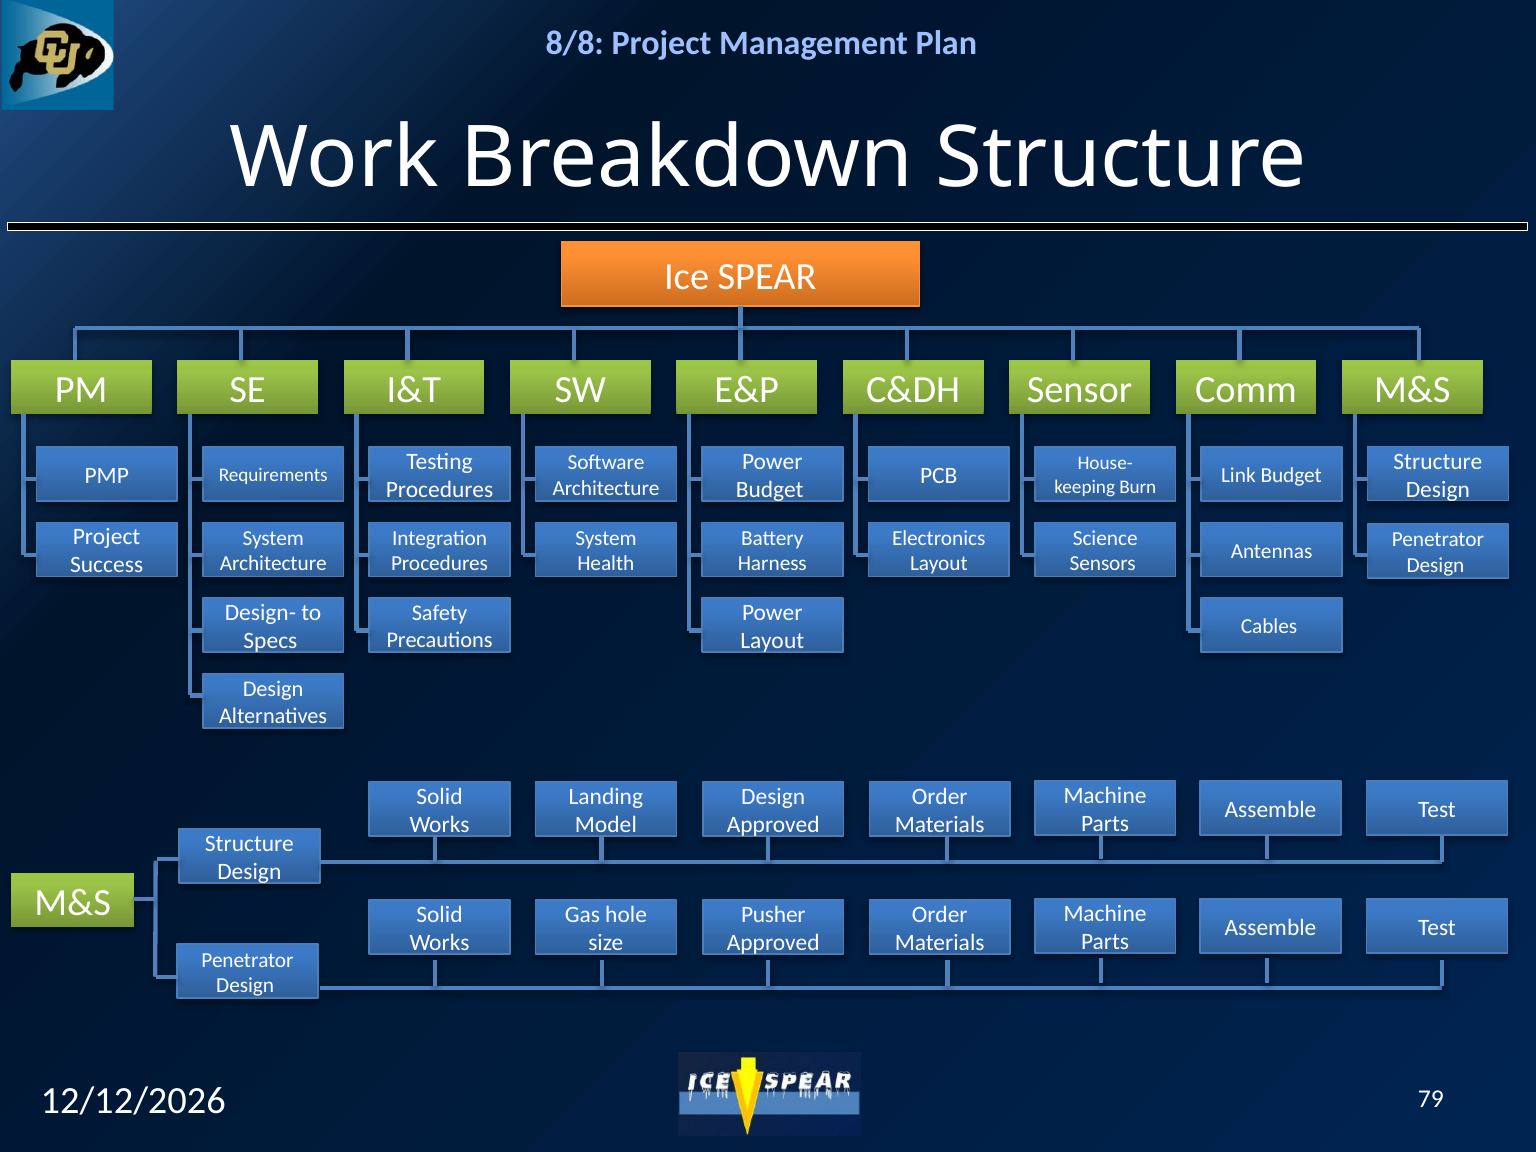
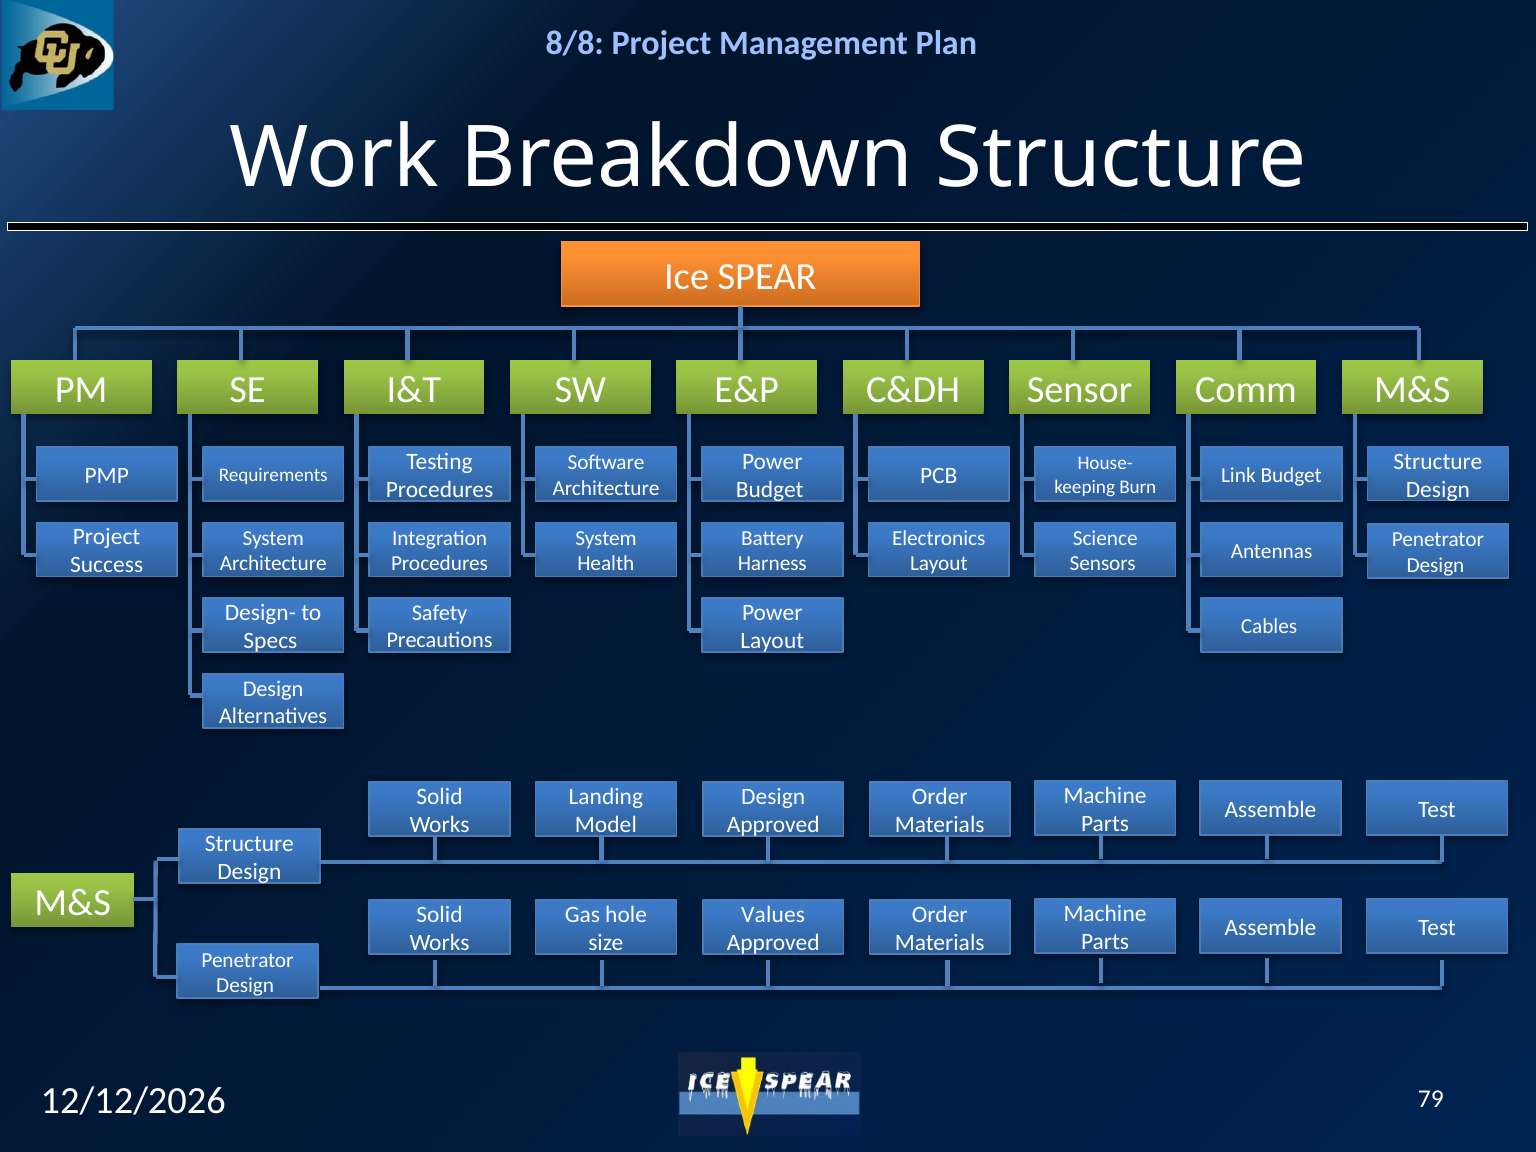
Pusher: Pusher -> Values (773, 915)
